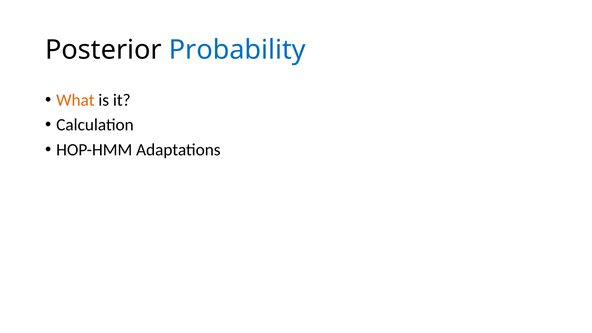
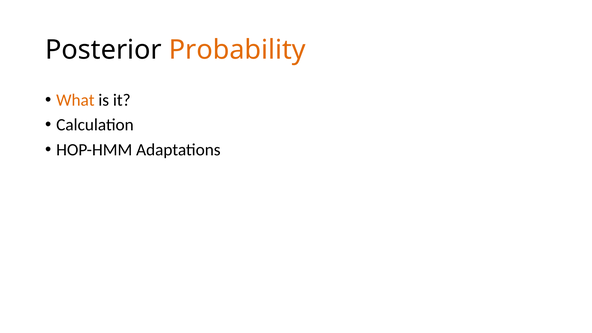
Probability colour: blue -> orange (237, 50)
